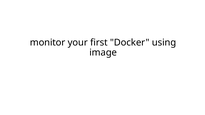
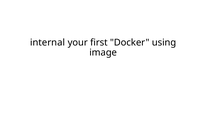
monitor: monitor -> internal (48, 43)
